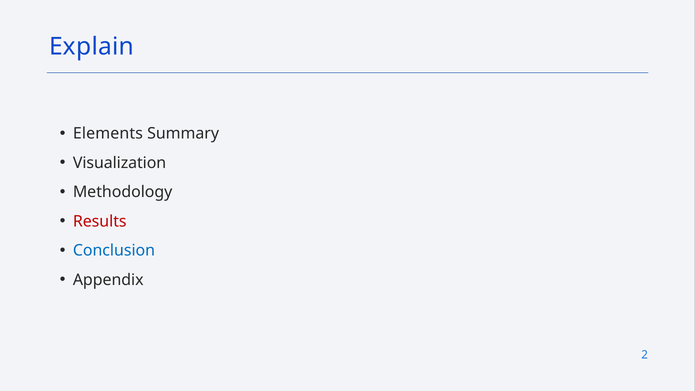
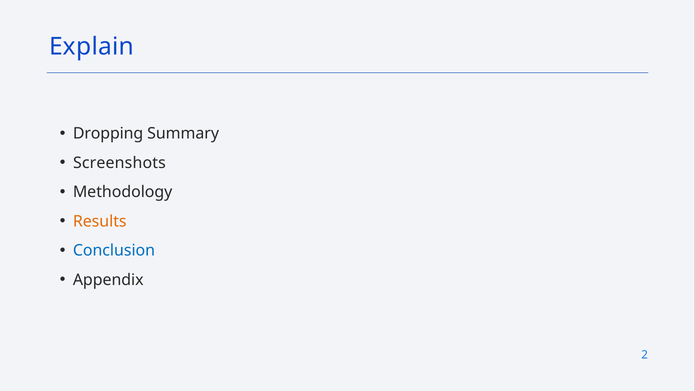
Elements: Elements -> Dropping (108, 134)
Visualization: Visualization -> Screenshots (119, 163)
Results colour: red -> orange (100, 221)
